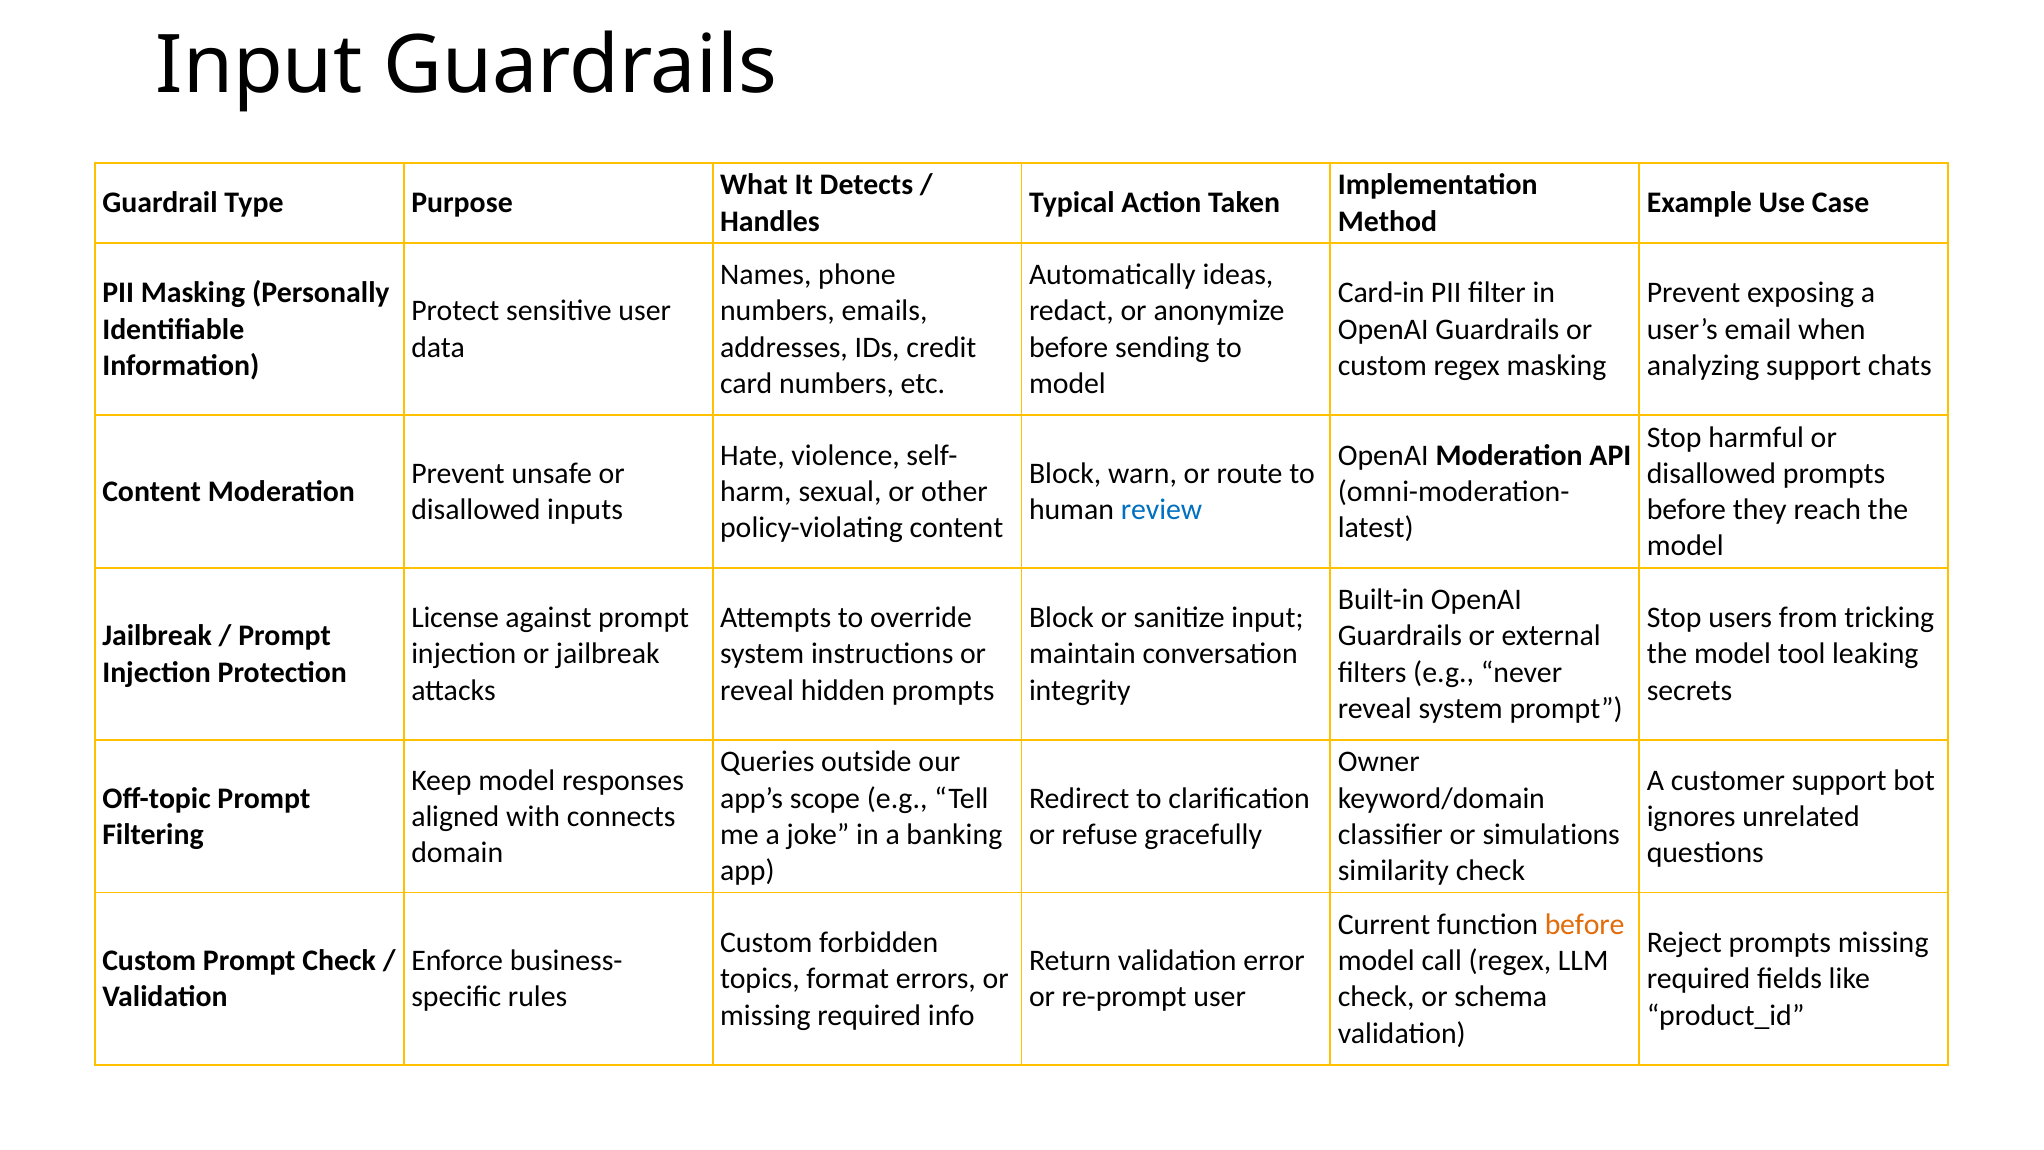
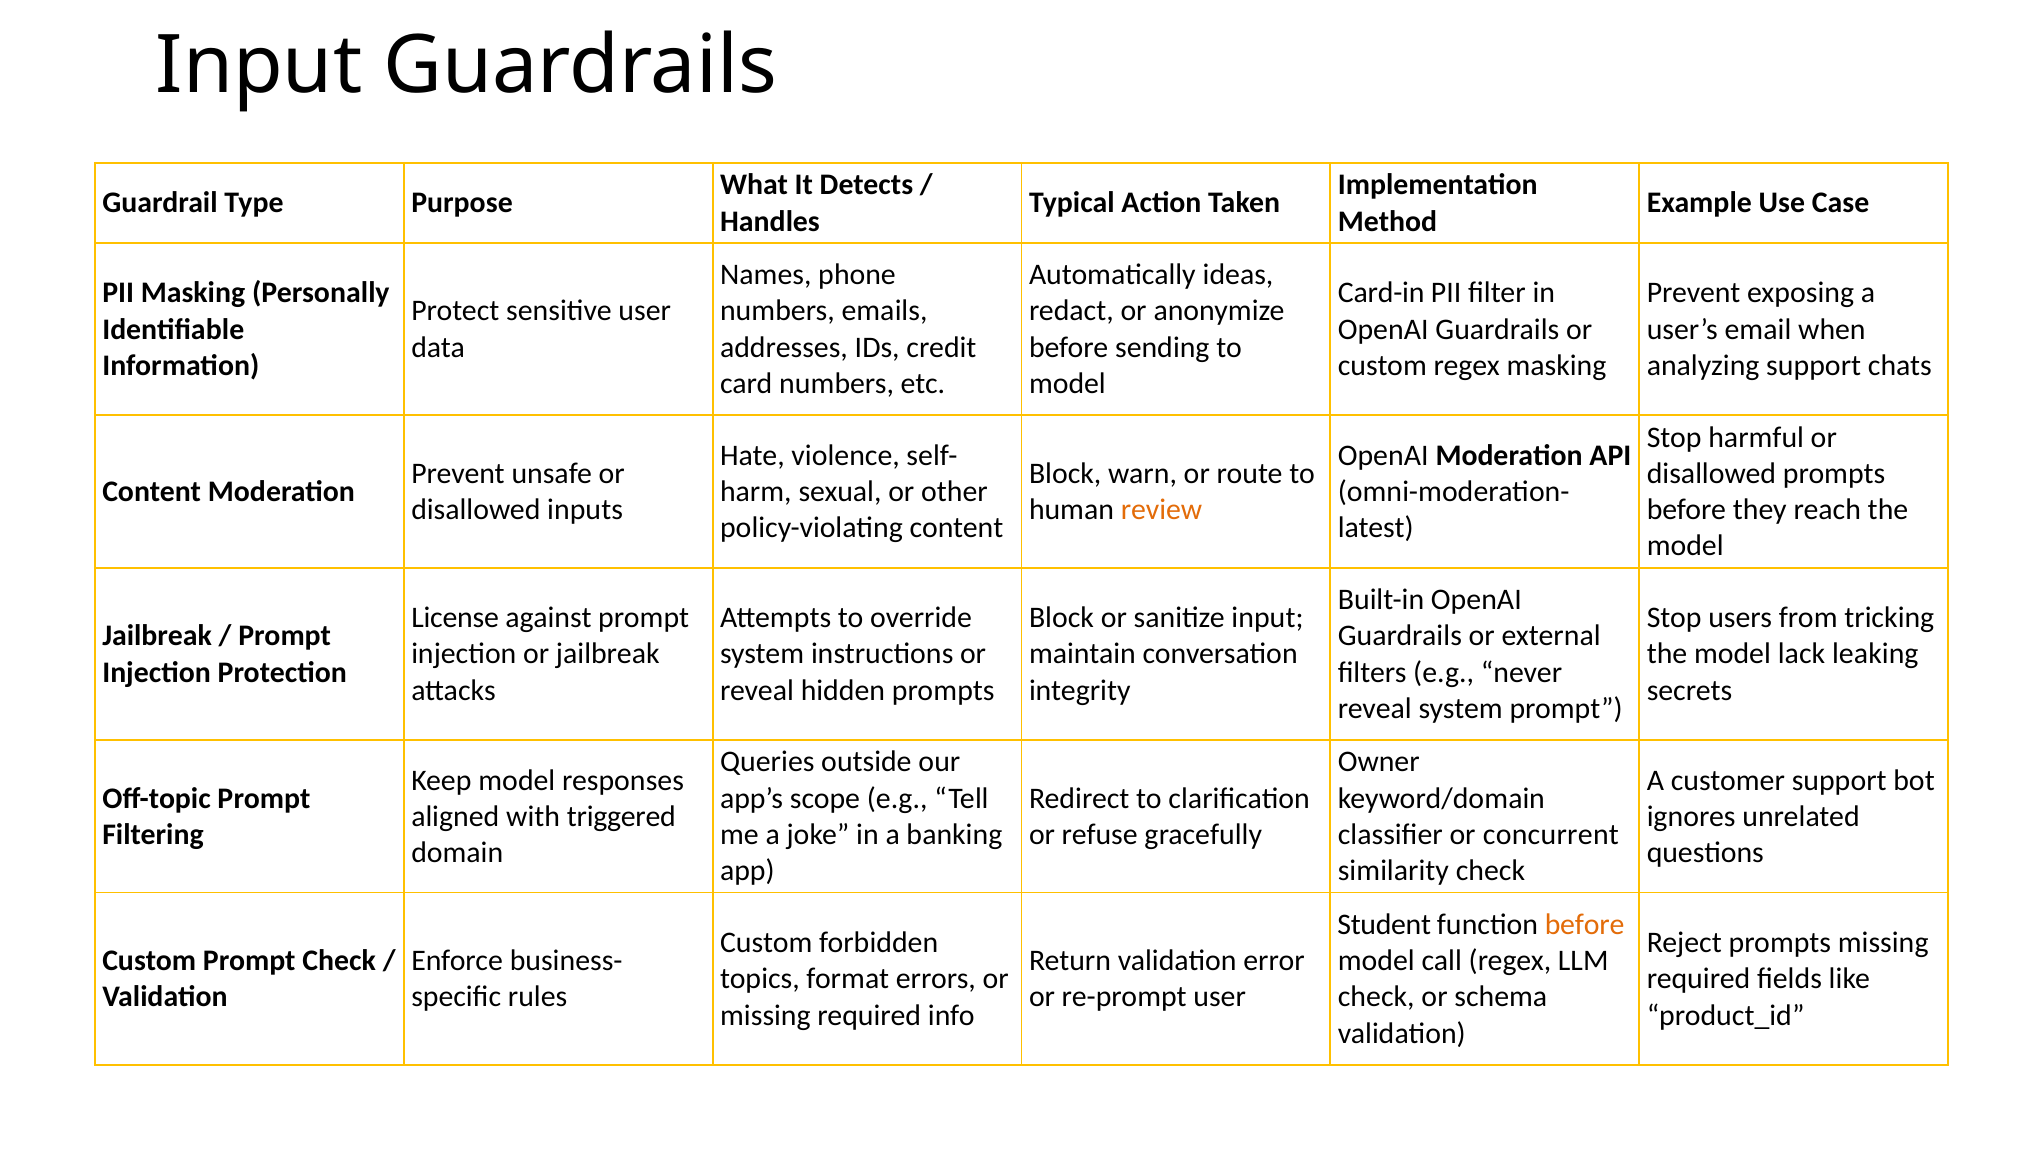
review colour: blue -> orange (1161, 510)
tool: tool -> lack (1802, 654)
connects: connects -> triggered (621, 816)
simulations: simulations -> concurrent (1551, 834)
Current: Current -> Student (1384, 924)
